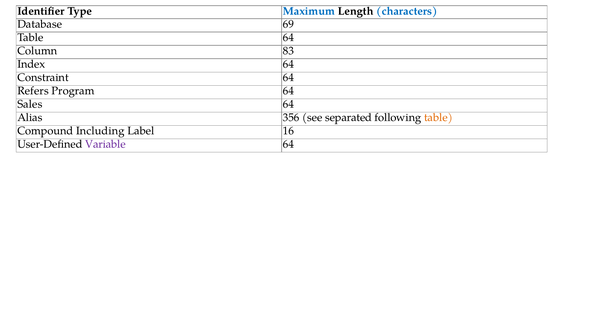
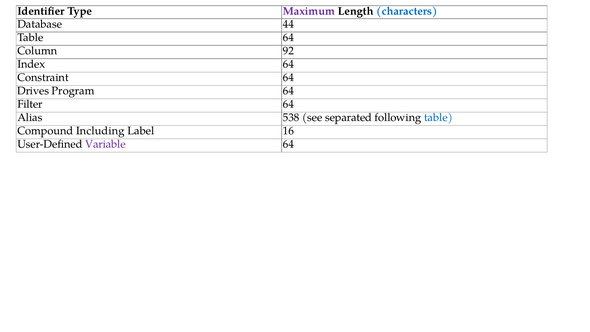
Maximum colour: blue -> purple (309, 11)
69: 69 -> 44 (288, 24)
83: 83 -> 92 (288, 51)
Refers: Refers -> Drives (33, 91)
Sales: Sales -> Filter (30, 104)
356: 356 -> 538 (291, 118)
table colour: orange -> blue (438, 118)
